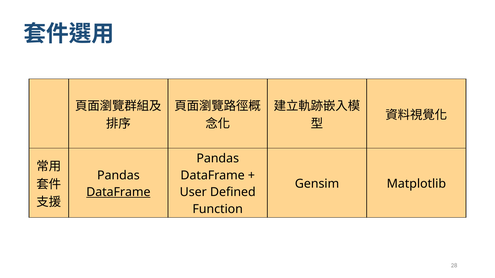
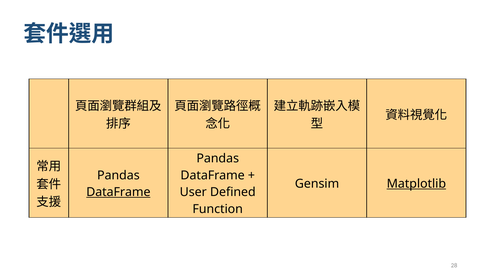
Matplotlib underline: none -> present (416, 184)
